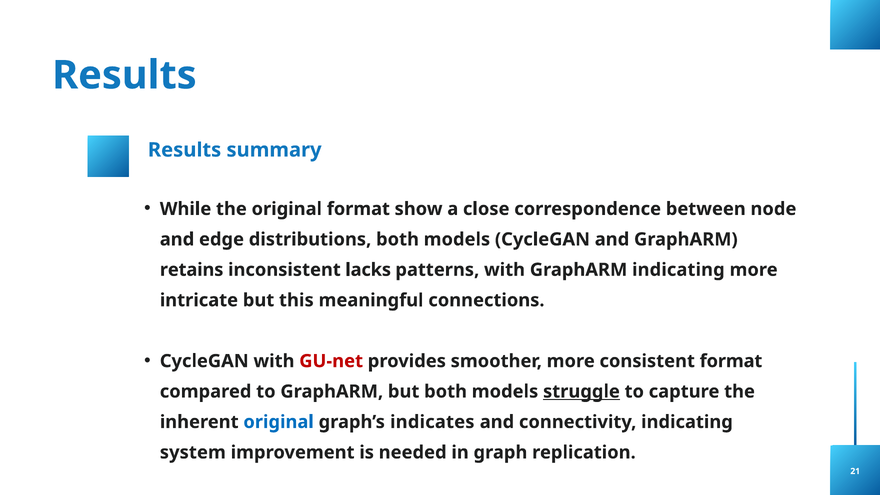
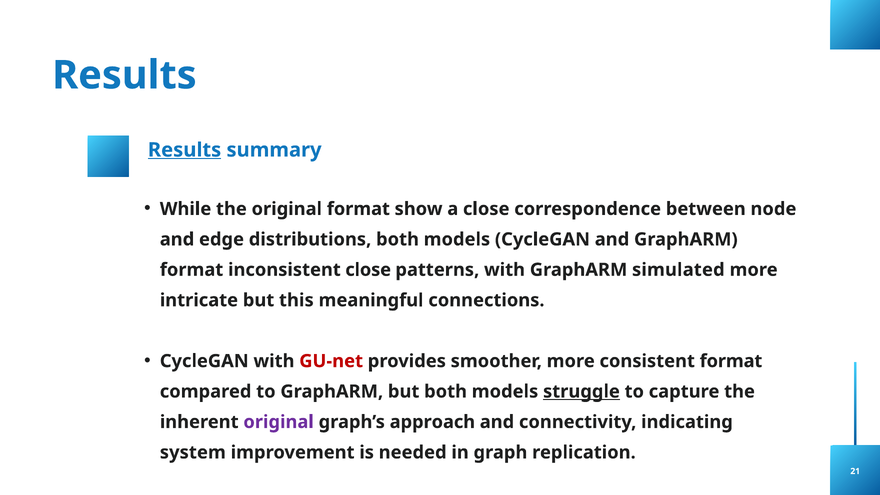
Results underline: none -> present (185, 150)
retains: retains -> format (192, 270)
inconsistent lacks: lacks -> close (368, 270)
GraphARM indicating: indicating -> simulated (678, 270)
original colour: blue -> purple (279, 422)
indicates: indicates -> approach (432, 422)
